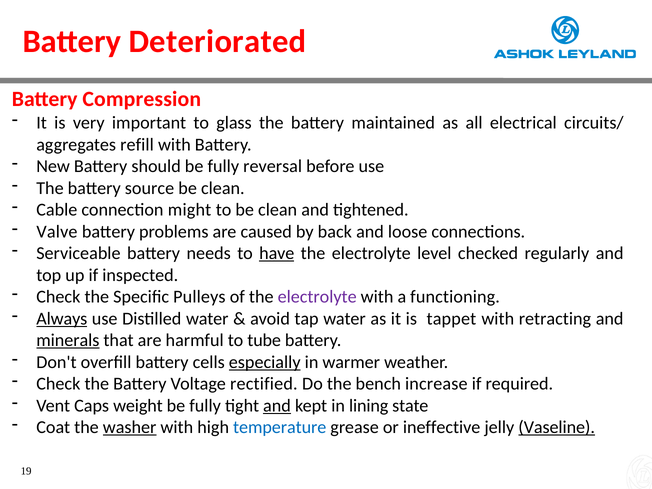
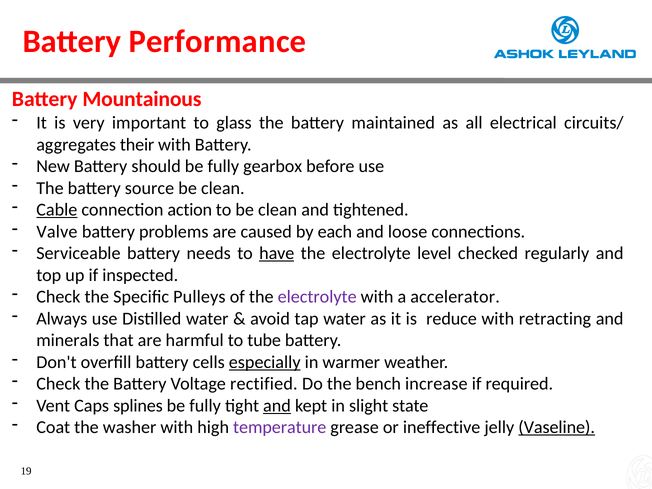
Deteriorated: Deteriorated -> Performance (217, 41)
Compression: Compression -> Mountainous (142, 99)
refill: refill -> their (137, 145)
reversal: reversal -> gearbox (273, 166)
Cable underline: none -> present (57, 210)
might: might -> action (190, 210)
back: back -> each (335, 232)
functioning: functioning -> accelerator (455, 297)
Always underline: present -> none (62, 319)
tappet: tappet -> reduce (452, 319)
minerals underline: present -> none (68, 340)
weight: weight -> splines (138, 406)
lining: lining -> slight (369, 406)
washer underline: present -> none (130, 427)
temperature colour: blue -> purple (280, 427)
